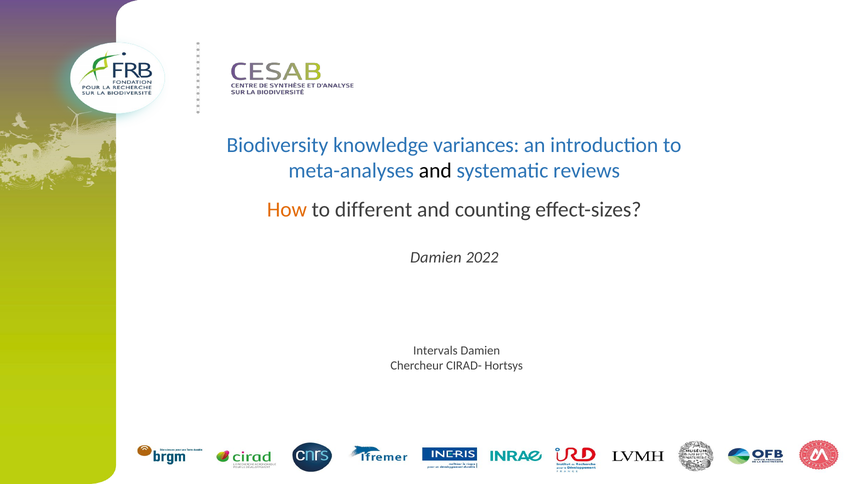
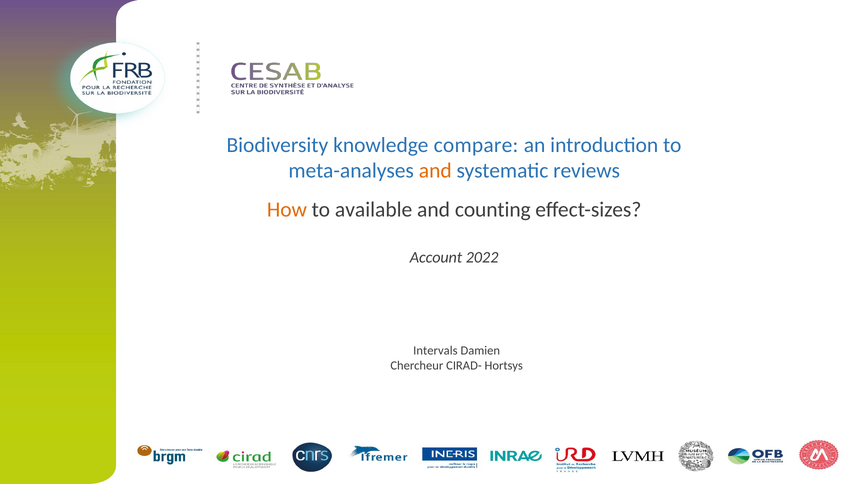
variances: variances -> compare (476, 145)
and colour: black -> orange (435, 171)
different: different -> available (374, 210)
Damien: Damien -> Account (436, 258)
